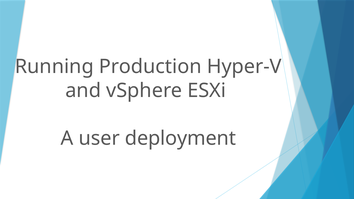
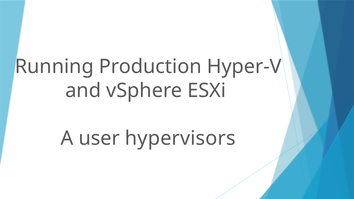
deployment: deployment -> hypervisors (180, 138)
